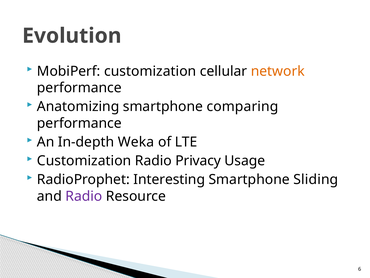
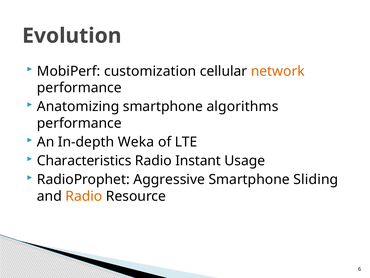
comparing: comparing -> algorithms (242, 106)
Customization: Customization -> Characteristics (84, 161)
Privacy: Privacy -> Instant (198, 161)
Interesting: Interesting -> Aggressive (169, 179)
Radio colour: purple -> orange (84, 196)
